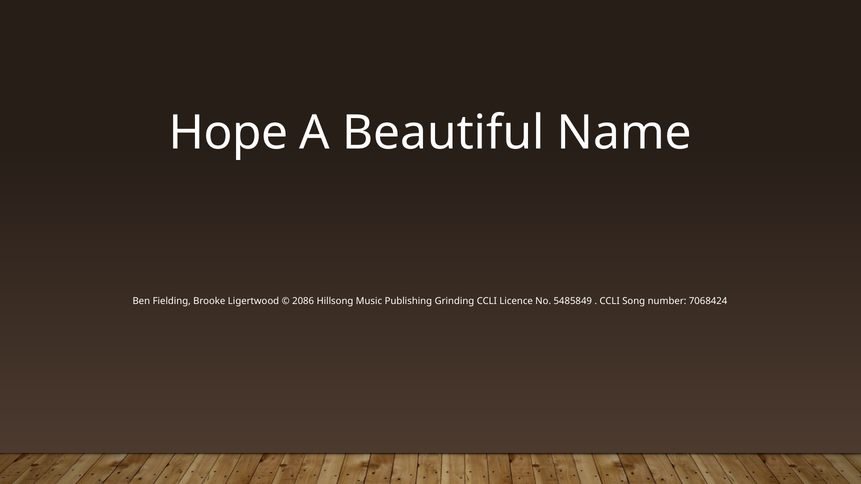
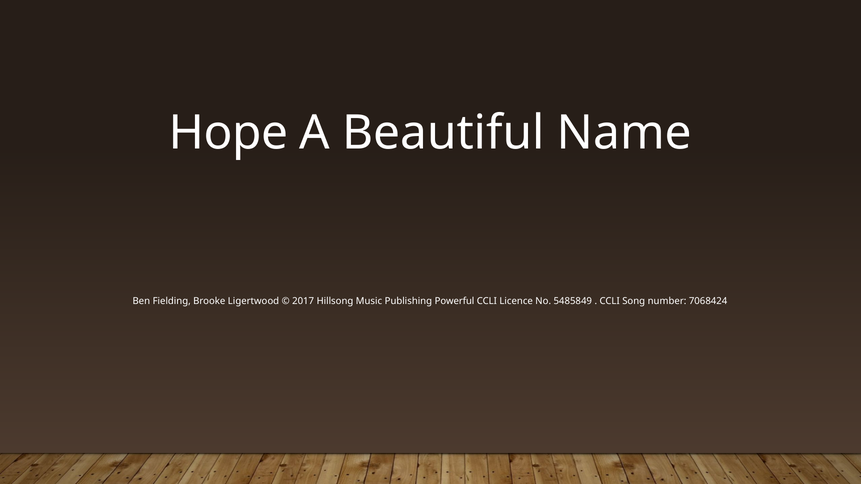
2086: 2086 -> 2017 (303, 301)
Grinding: Grinding -> Powerful (454, 301)
